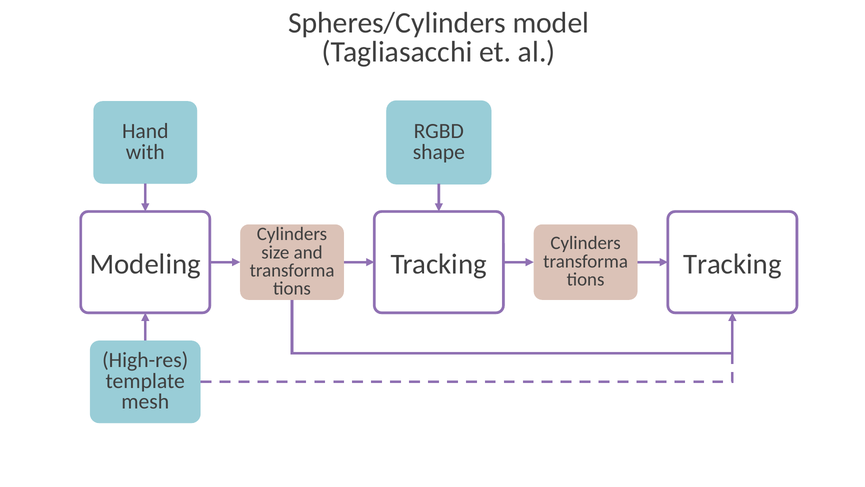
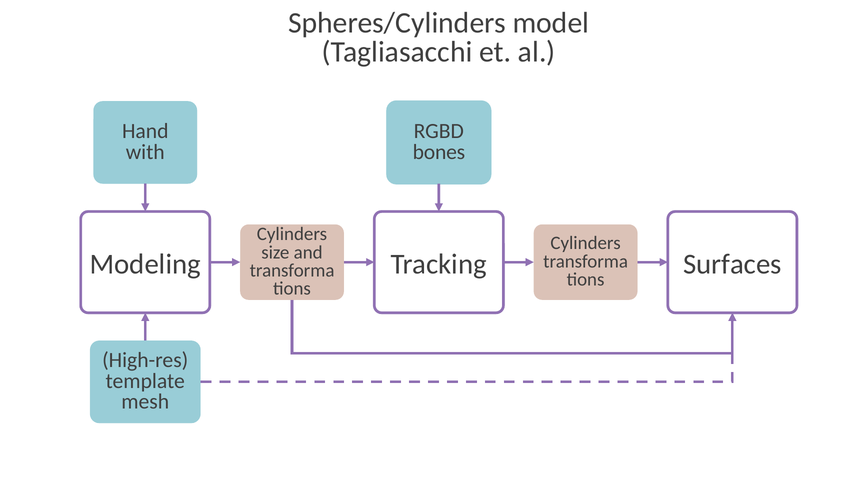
shape: shape -> bones (439, 152)
Tracking Tracking: Tracking -> Surfaces (732, 264)
